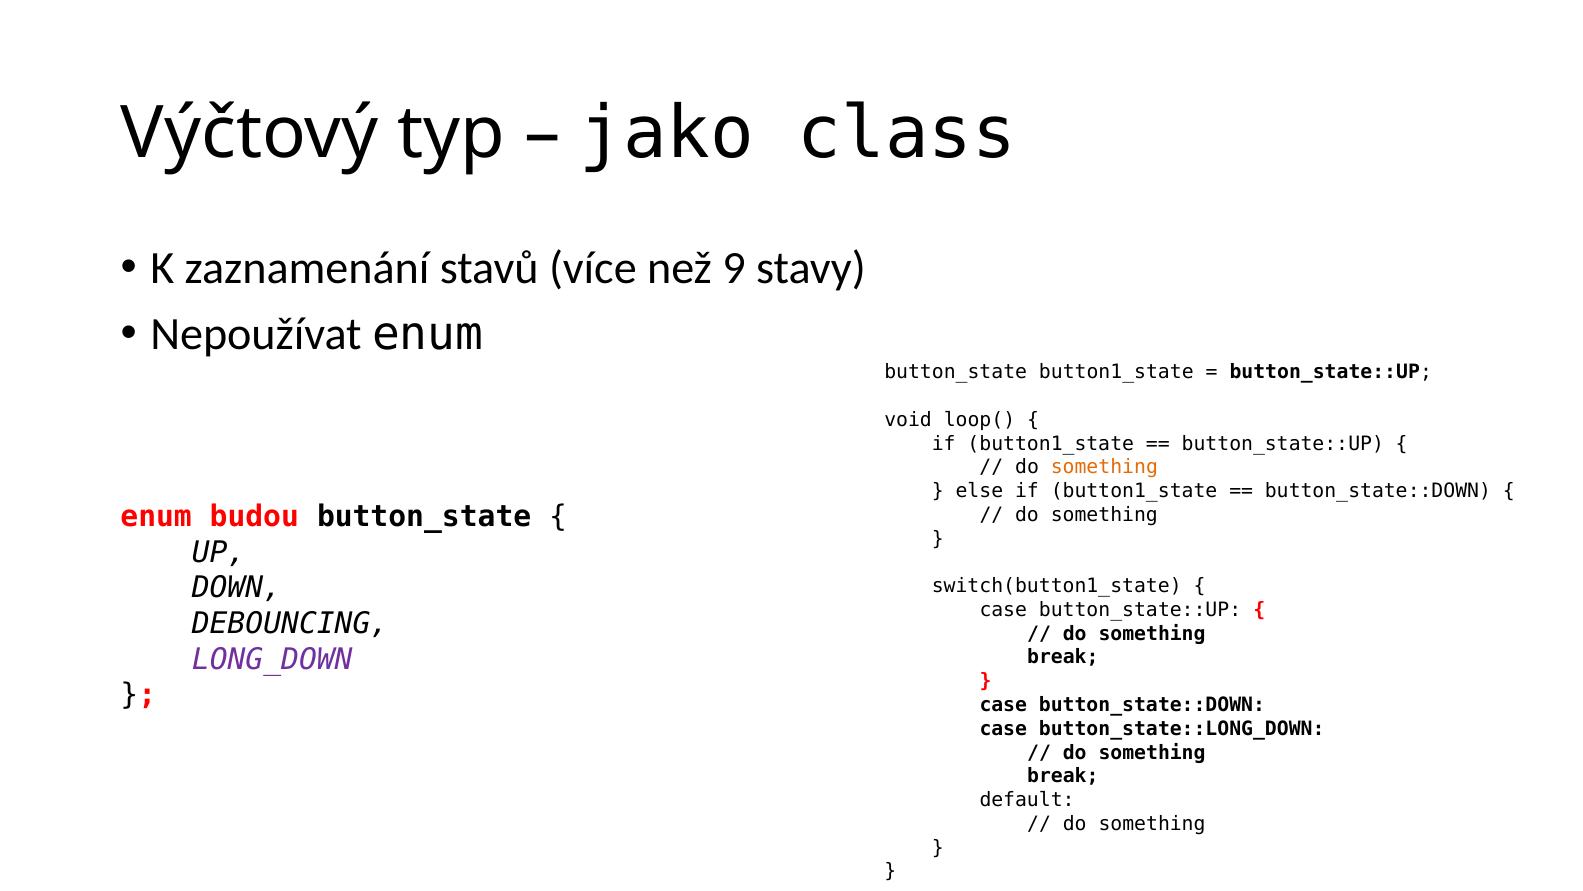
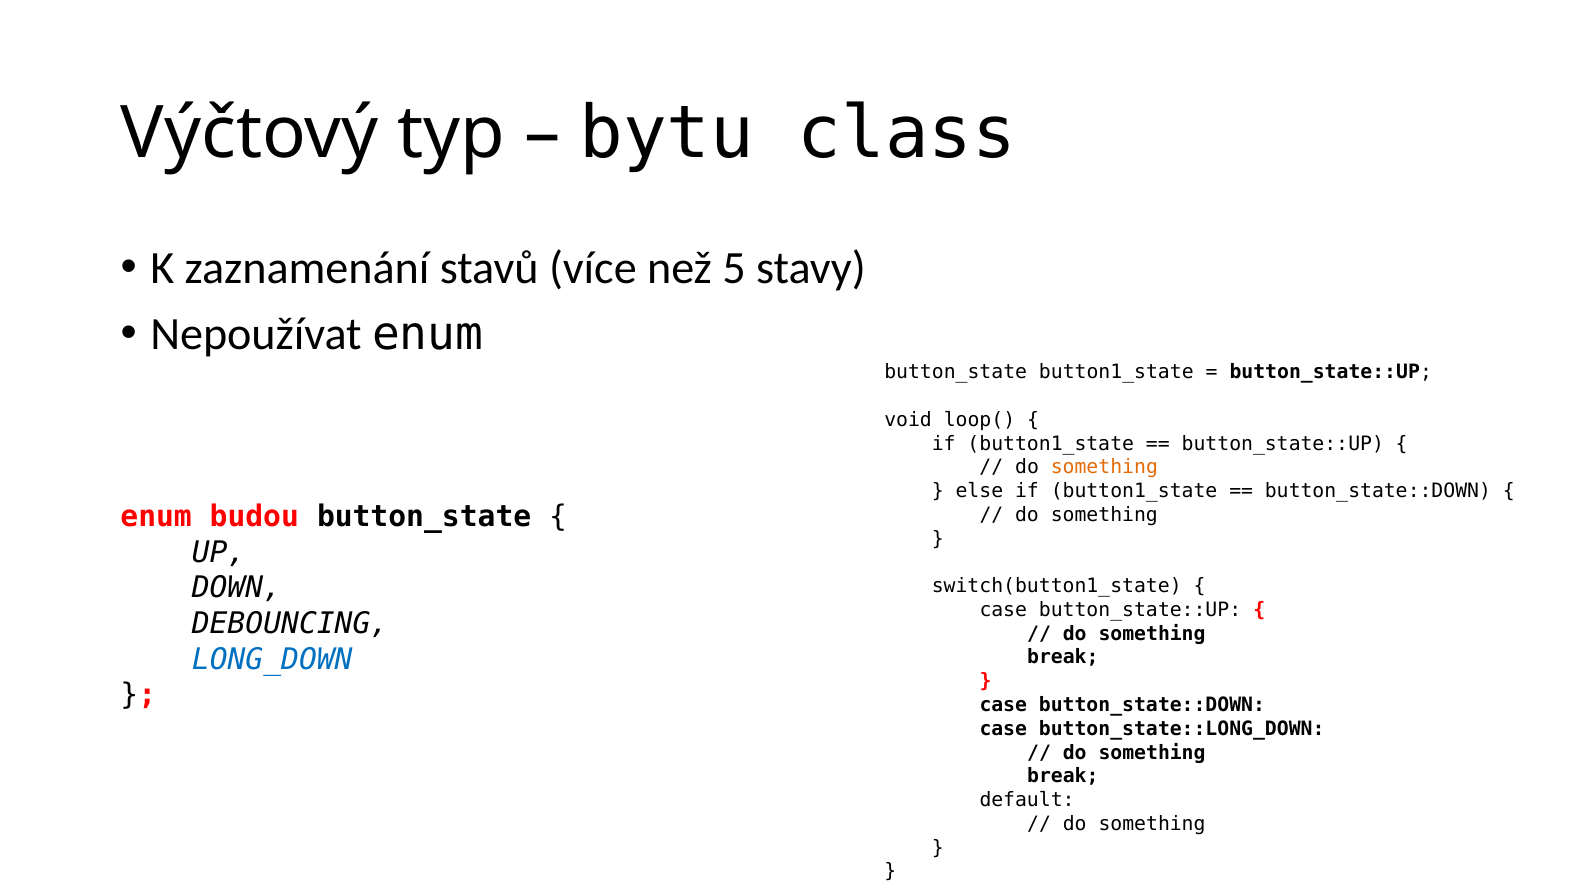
jako: jako -> bytu (667, 133)
9: 9 -> 5 (734, 268)
LONG_DOWN colour: purple -> blue (272, 659)
